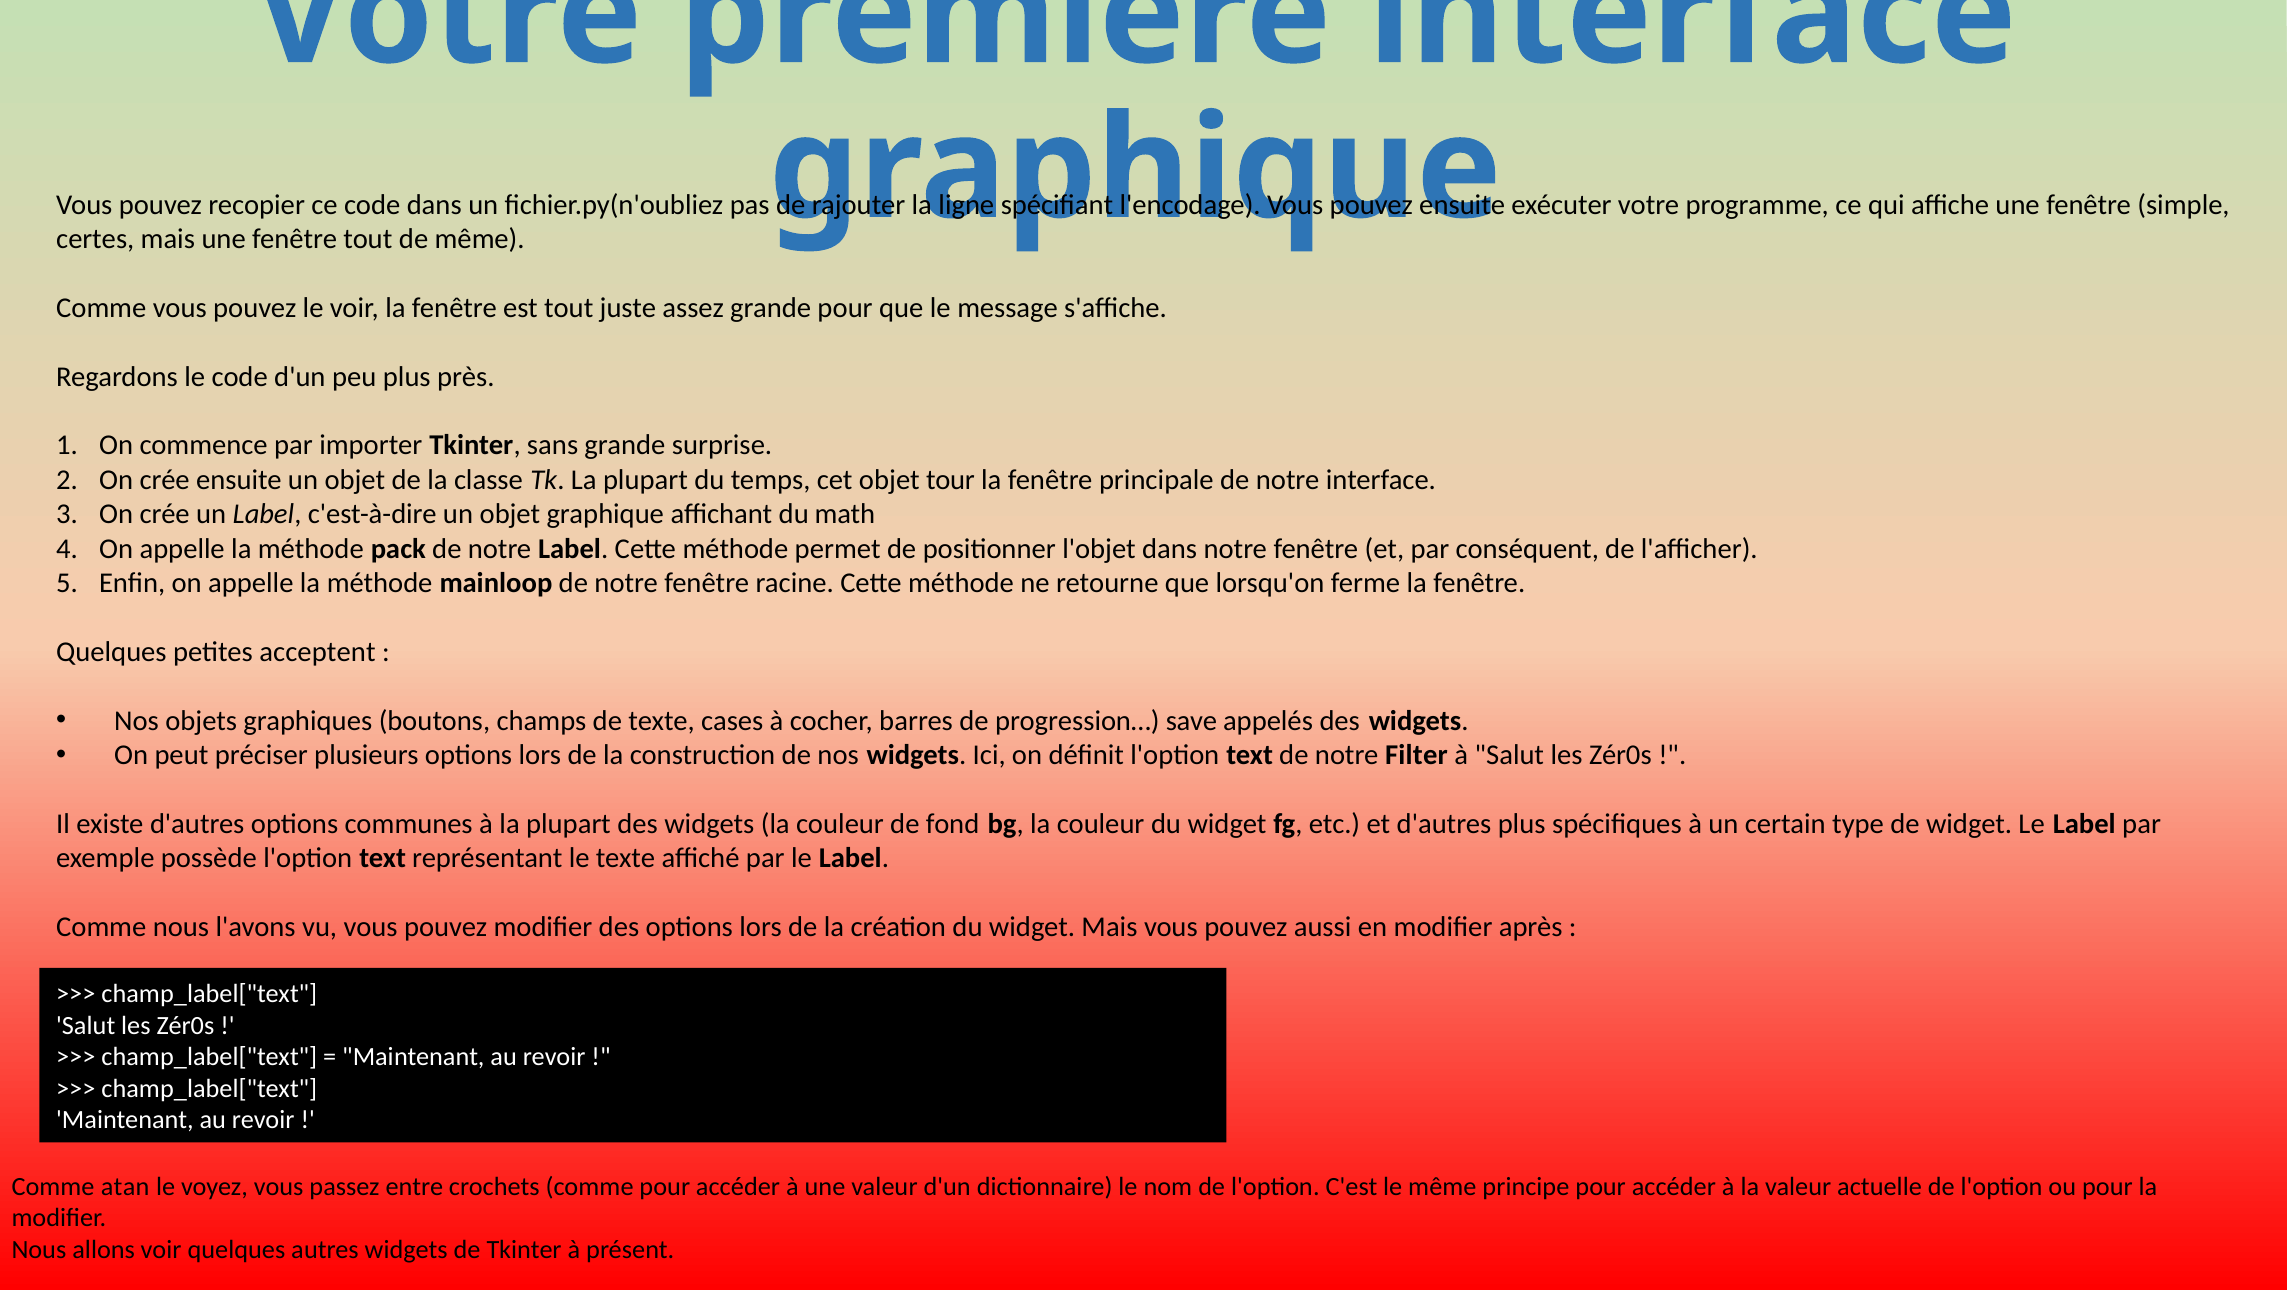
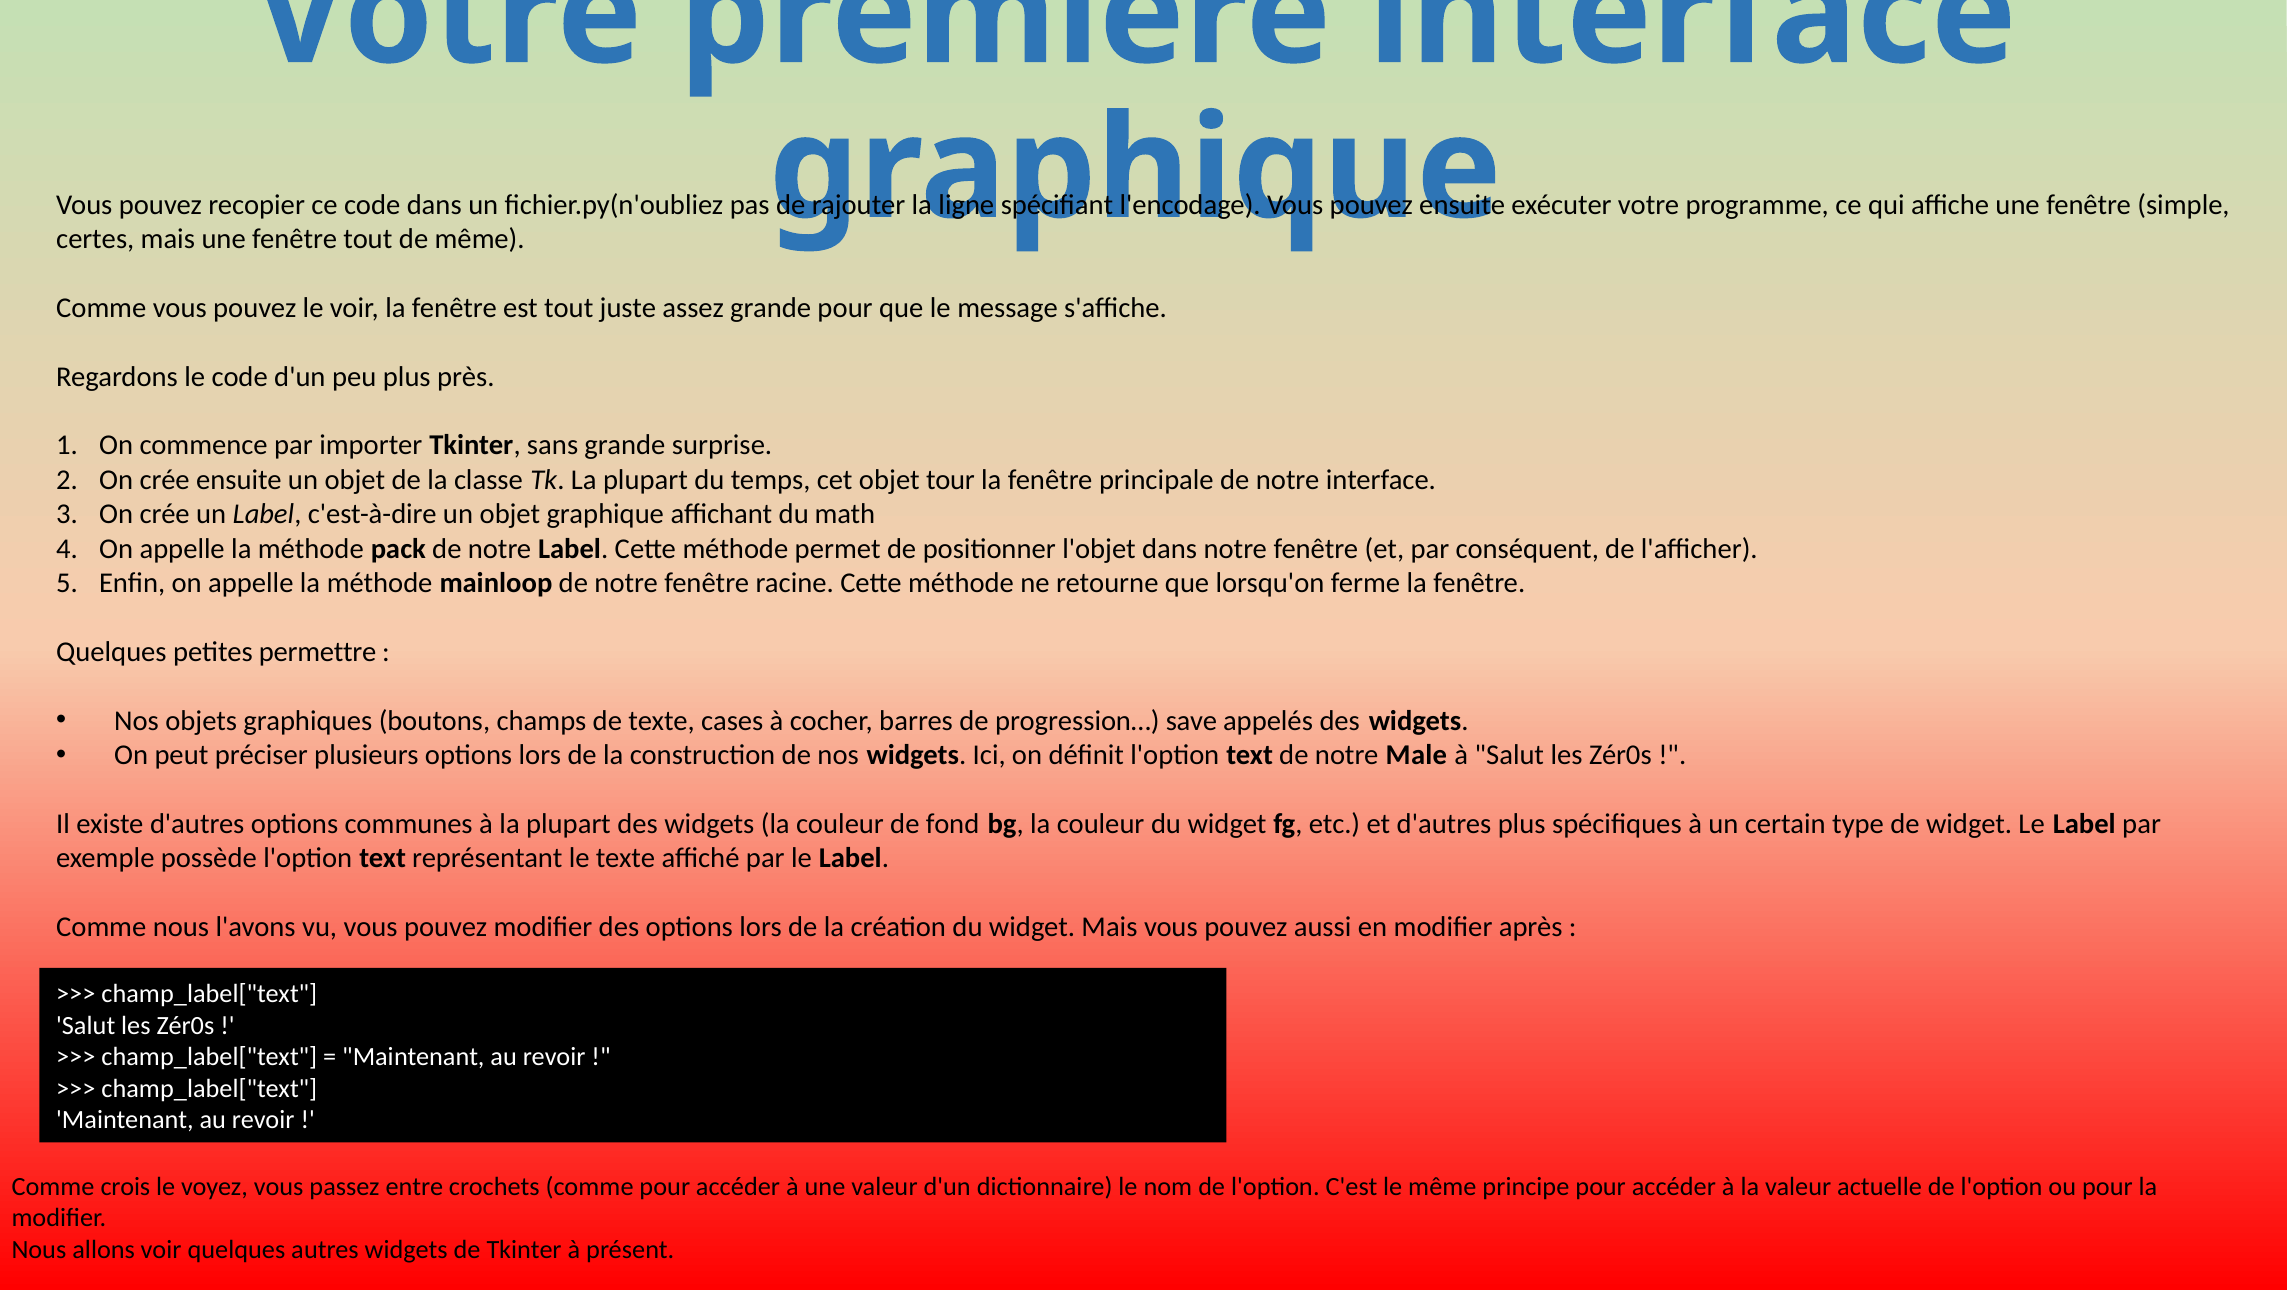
acceptent: acceptent -> permettre (318, 652)
Filter: Filter -> Male (1416, 755)
atan: atan -> crois (125, 1186)
